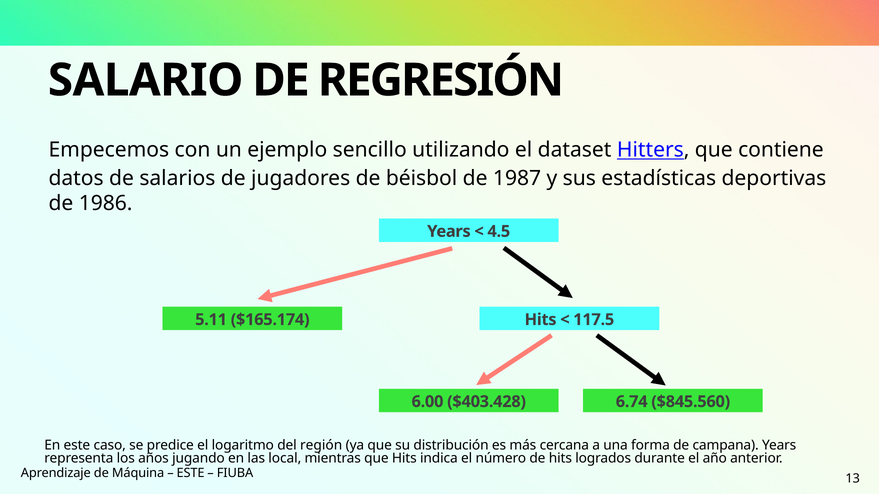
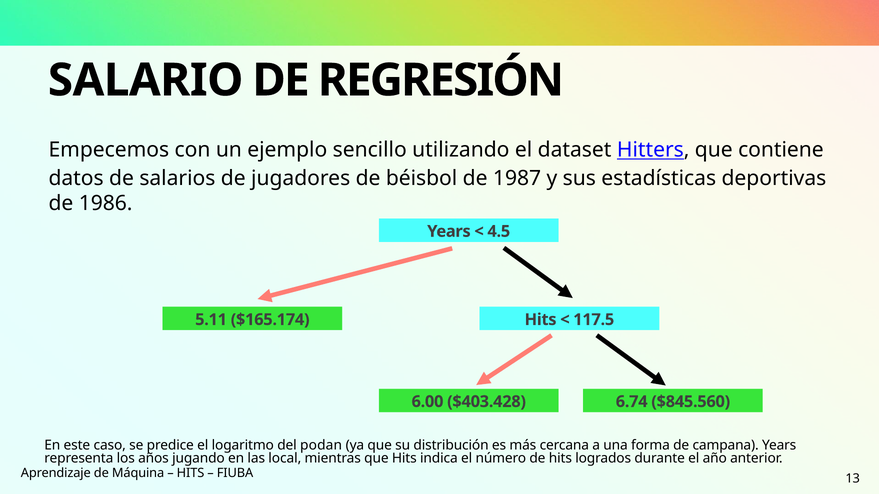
región: región -> podan (321, 446)
ESTE: ESTE -> HITS (191, 474)
